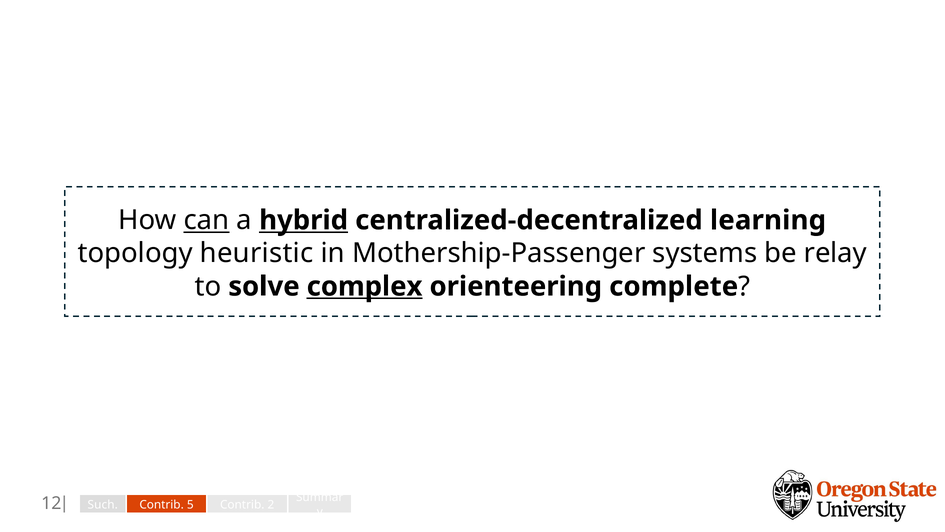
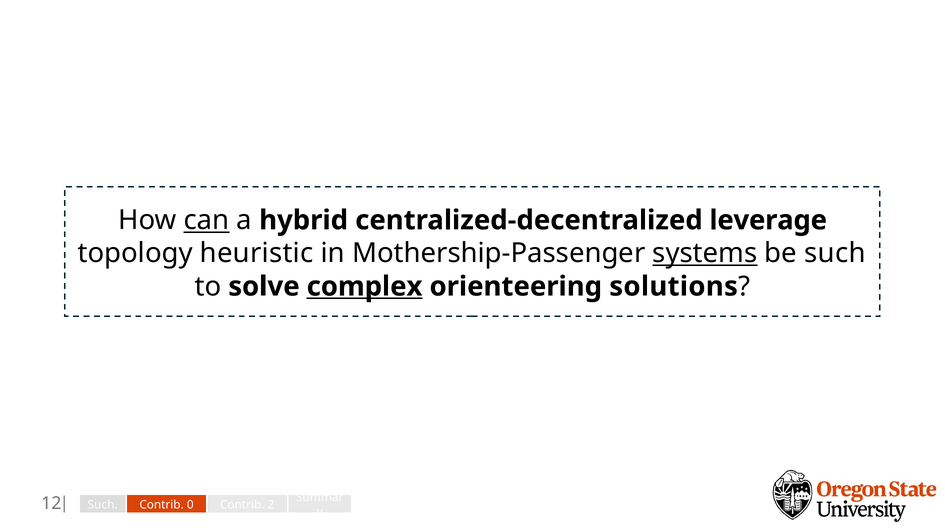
hybrid underline: present -> none (304, 220)
learning: learning -> leverage (768, 220)
systems underline: none -> present (705, 253)
be relay: relay -> such (835, 253)
complete: complete -> solutions (674, 286)
5: 5 -> 0 (190, 504)
